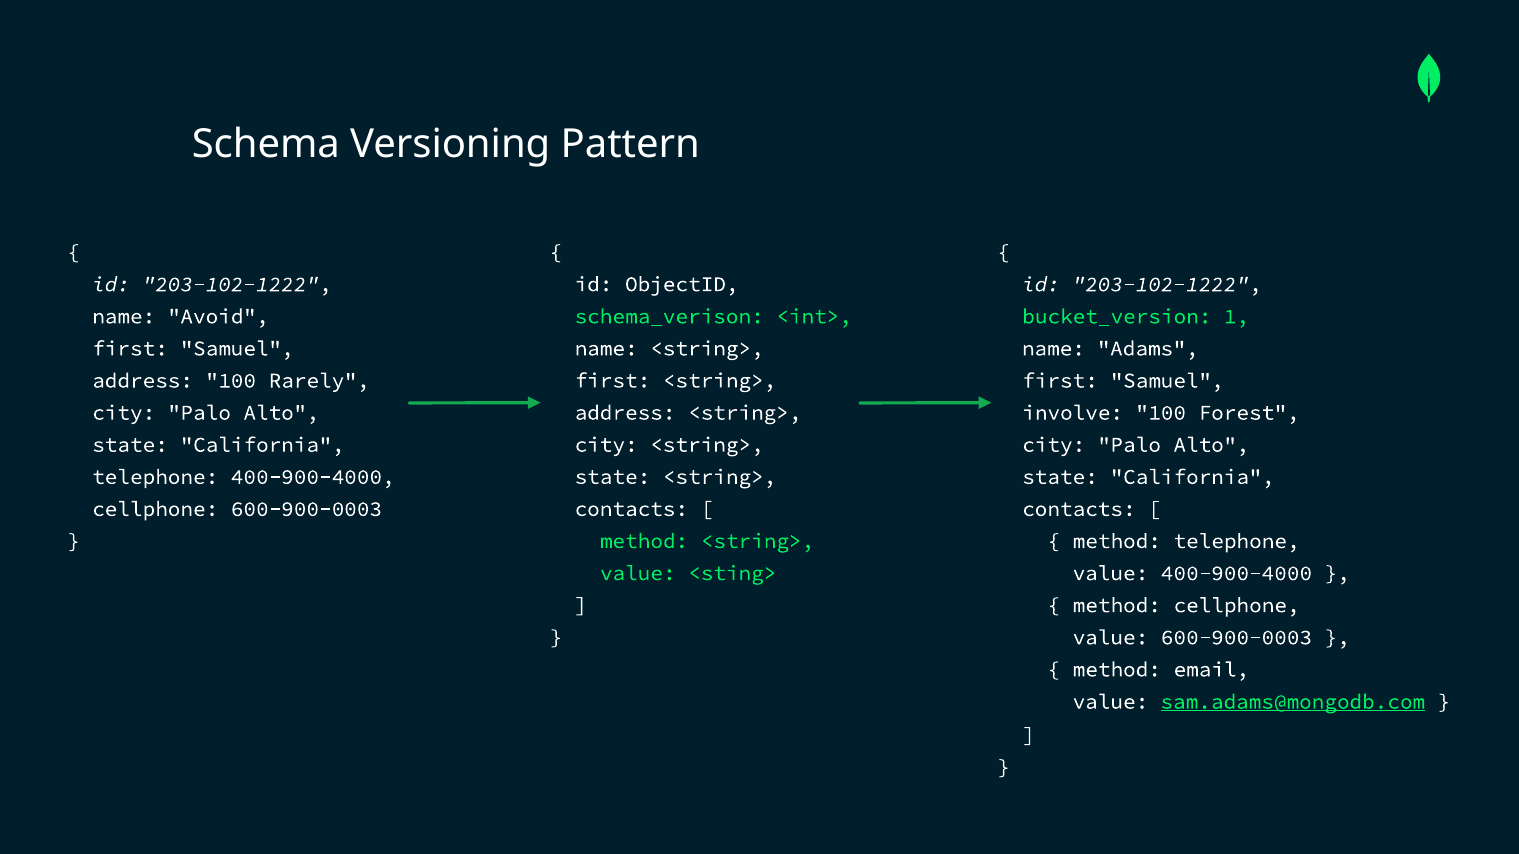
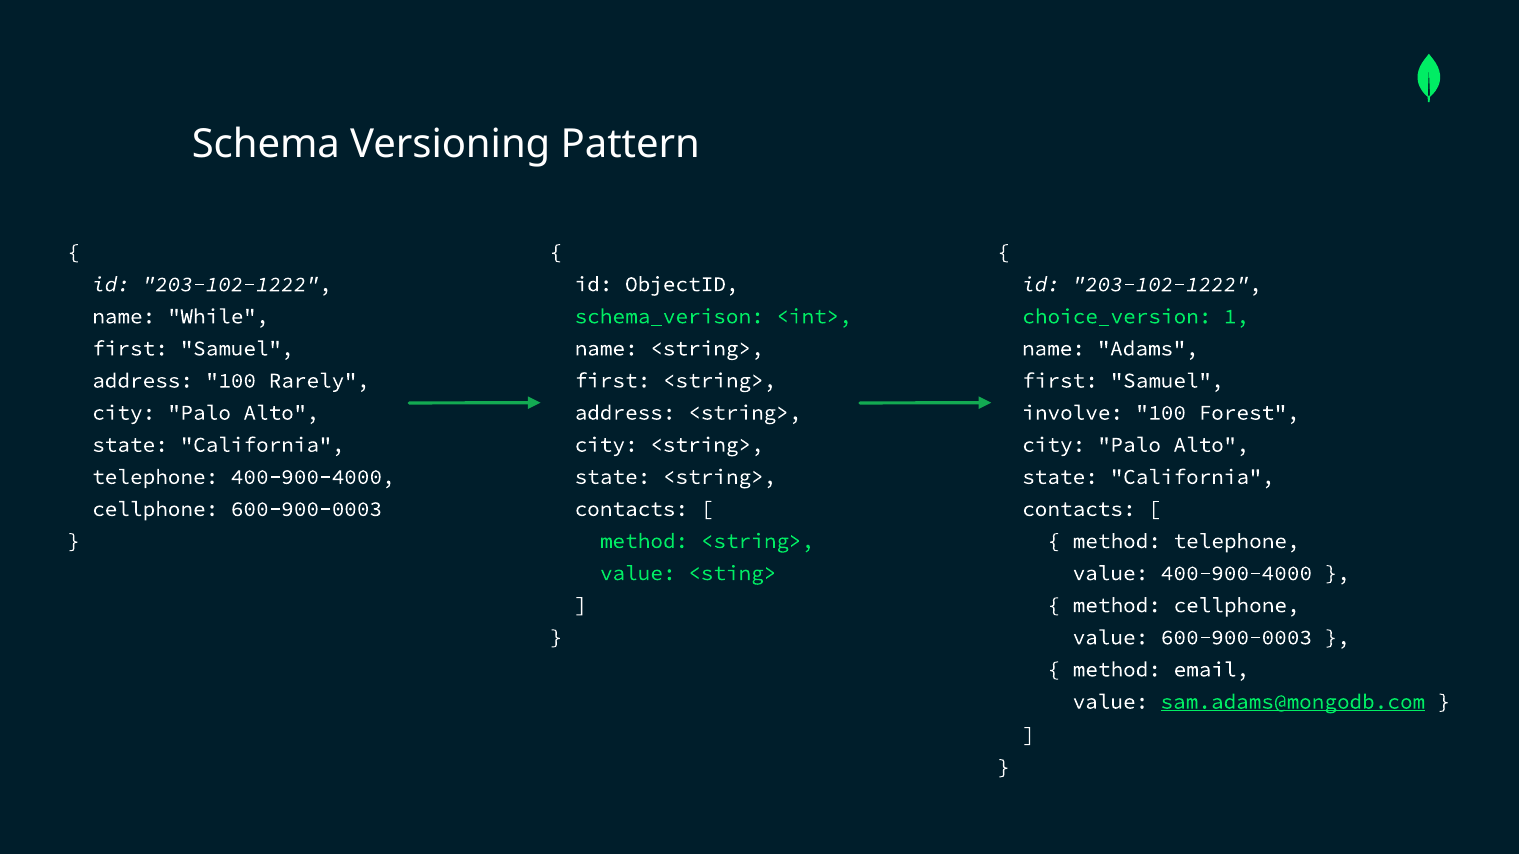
Avoid: Avoid -> While (218, 317)
bucket_version: bucket_version -> choice_version (1117, 317)
